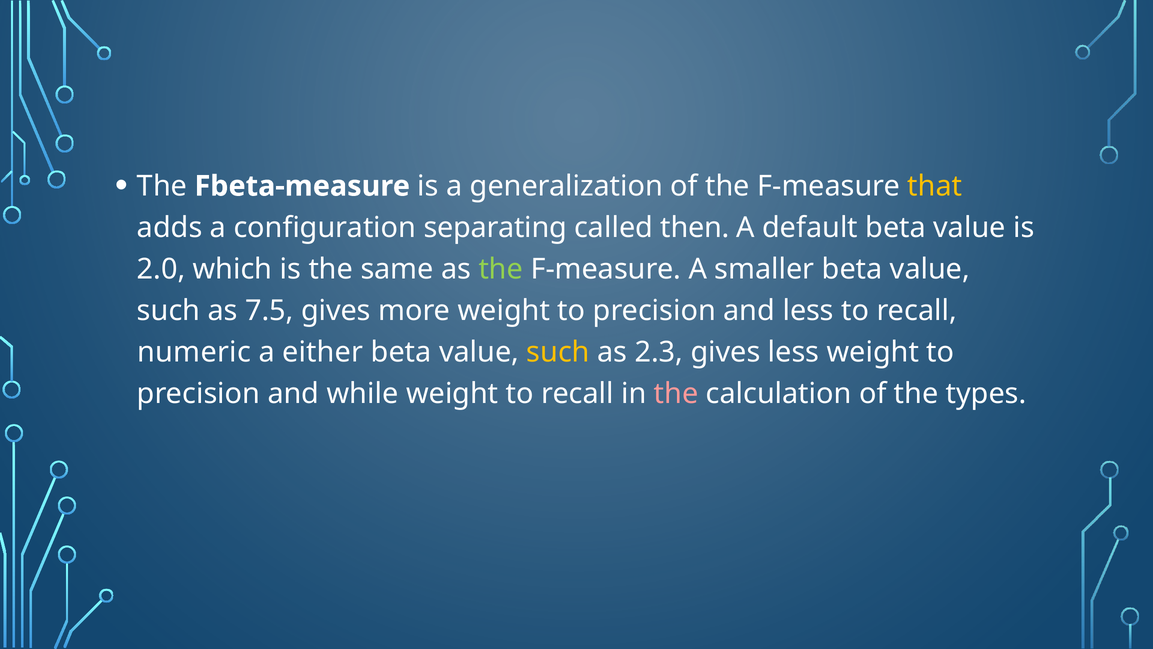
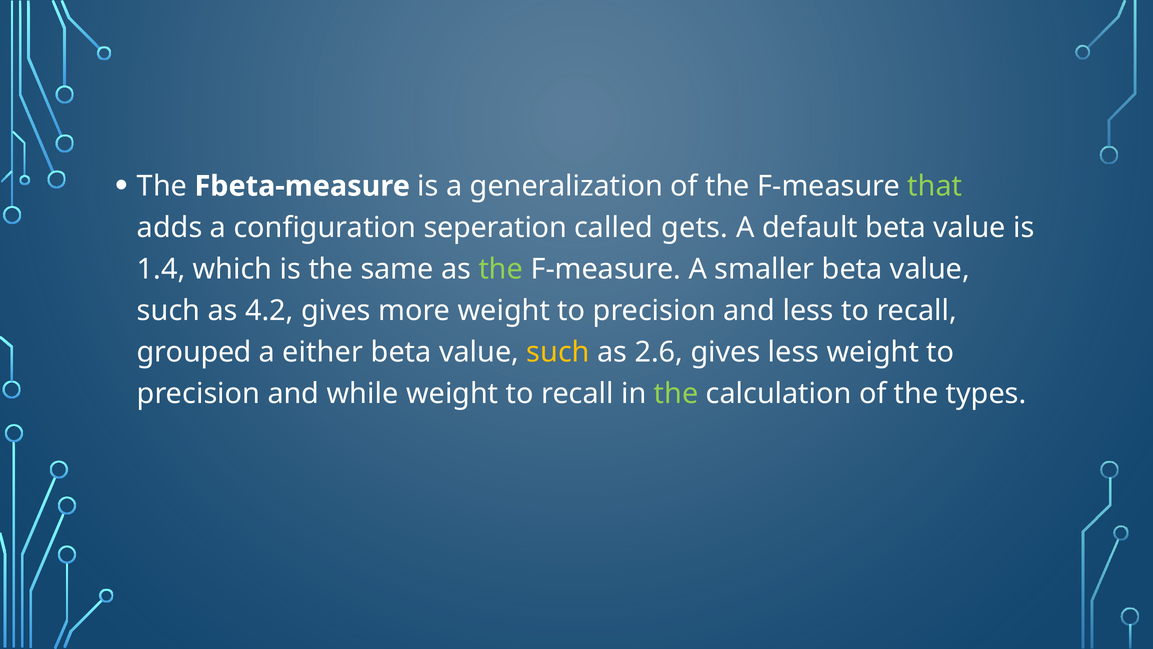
that colour: yellow -> light green (935, 186)
separating: separating -> seperation (495, 228)
then: then -> gets (695, 228)
2.0: 2.0 -> 1.4 (161, 269)
7.5: 7.5 -> 4.2 (269, 311)
numeric: numeric -> grouped (194, 352)
2.3: 2.3 -> 2.6 (659, 352)
the colour: pink -> light green (676, 394)
